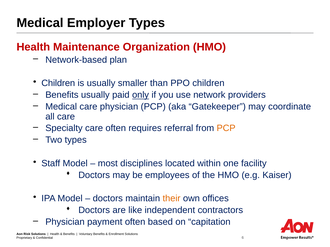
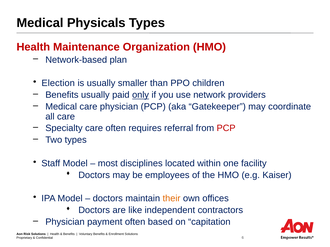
Employer: Employer -> Physicals (96, 23)
Children: Children -> Election (58, 83)
PCP colour: orange -> red (226, 128)
